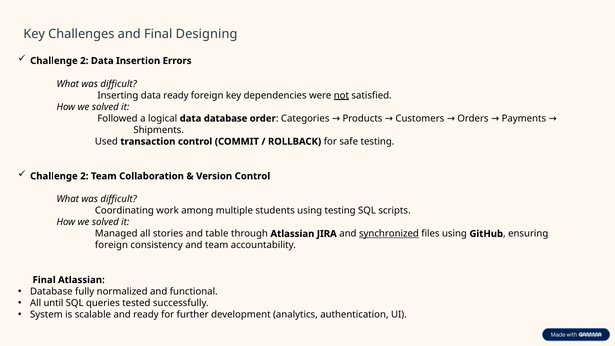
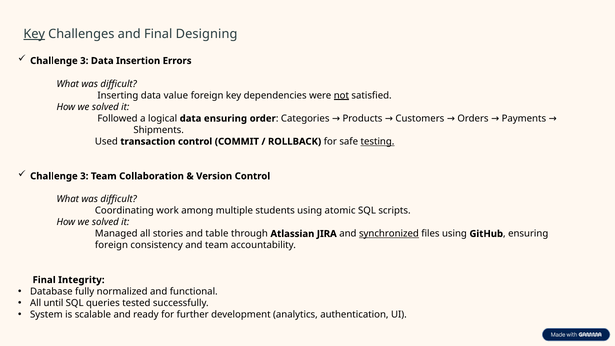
Key underline: none -> present (34, 34)
2: 2 -> 3 (84, 61)
data ready: ready -> value (176, 95)
data database: database -> ensuring (225, 118)
testing underline: none -> present (377, 141)
2: 2 -> 3 (84, 176)
using testing: testing -> atomic (340, 211)
Final Atlassian: Atlassian -> Integrity (81, 280)
